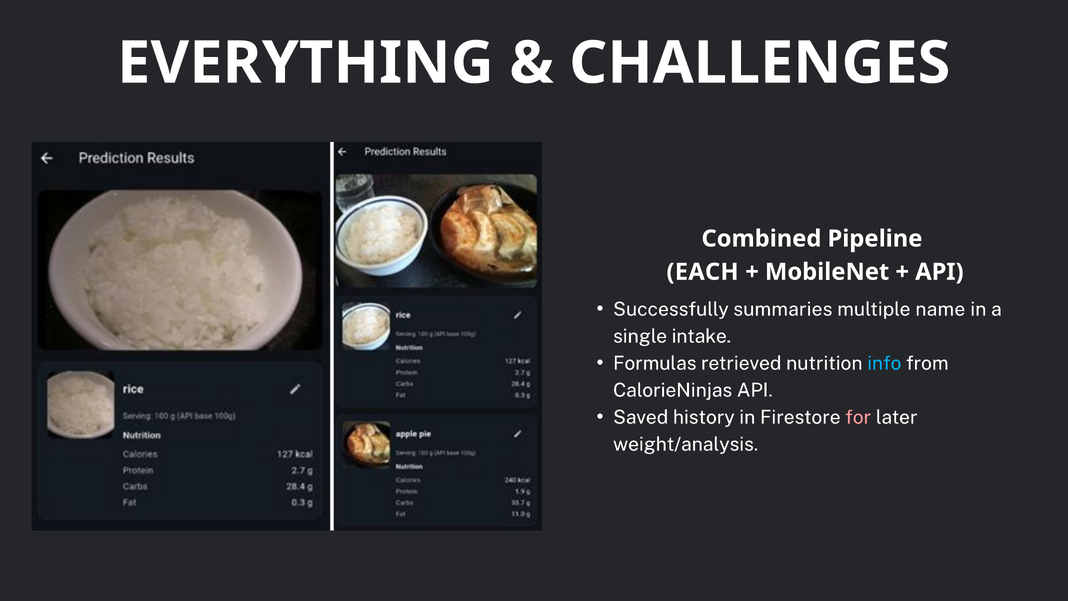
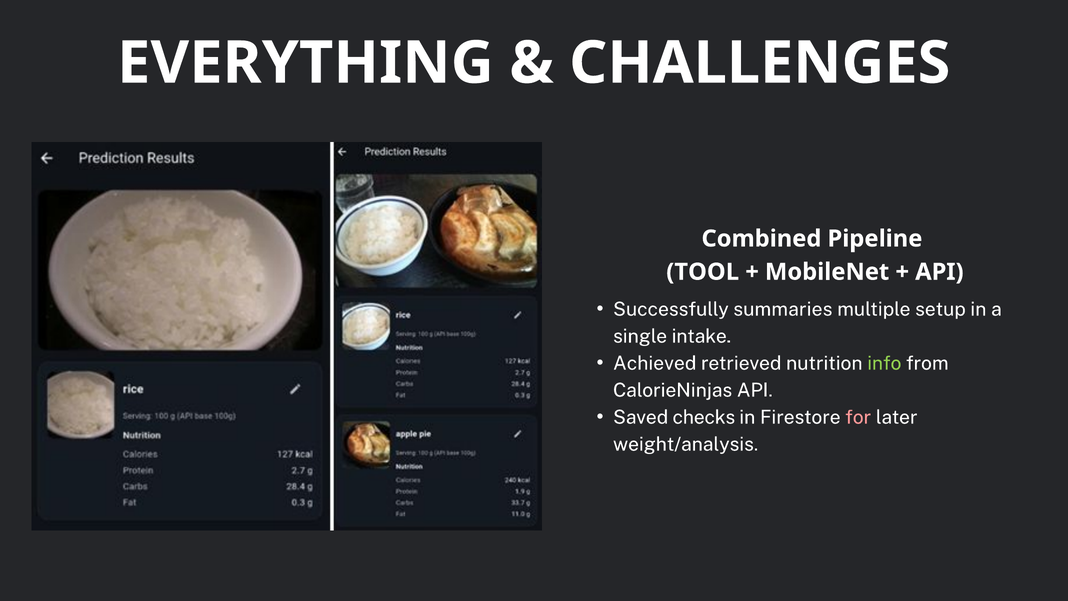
EACH: EACH -> TOOL (703, 272)
name: name -> setup (940, 309)
Formulas: Formulas -> Achieved (655, 363)
info colour: light blue -> light green (884, 363)
history: history -> checks (704, 417)
